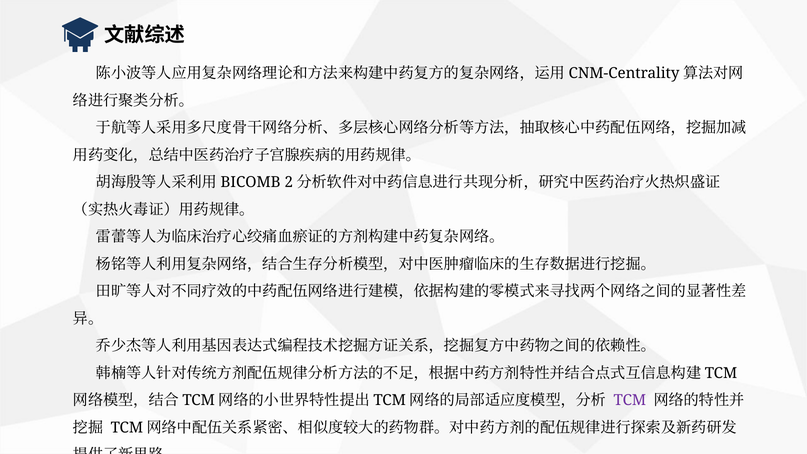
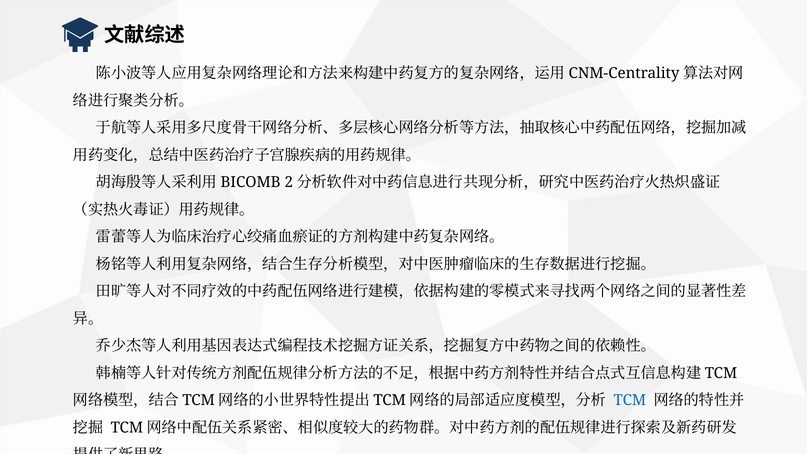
TCM colour: purple -> blue (630, 400)
